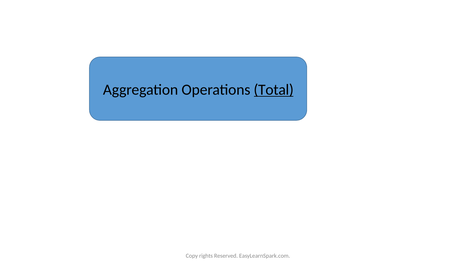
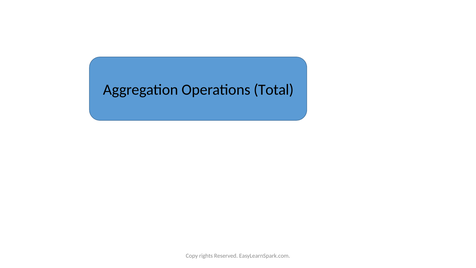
Total underline: present -> none (274, 90)
